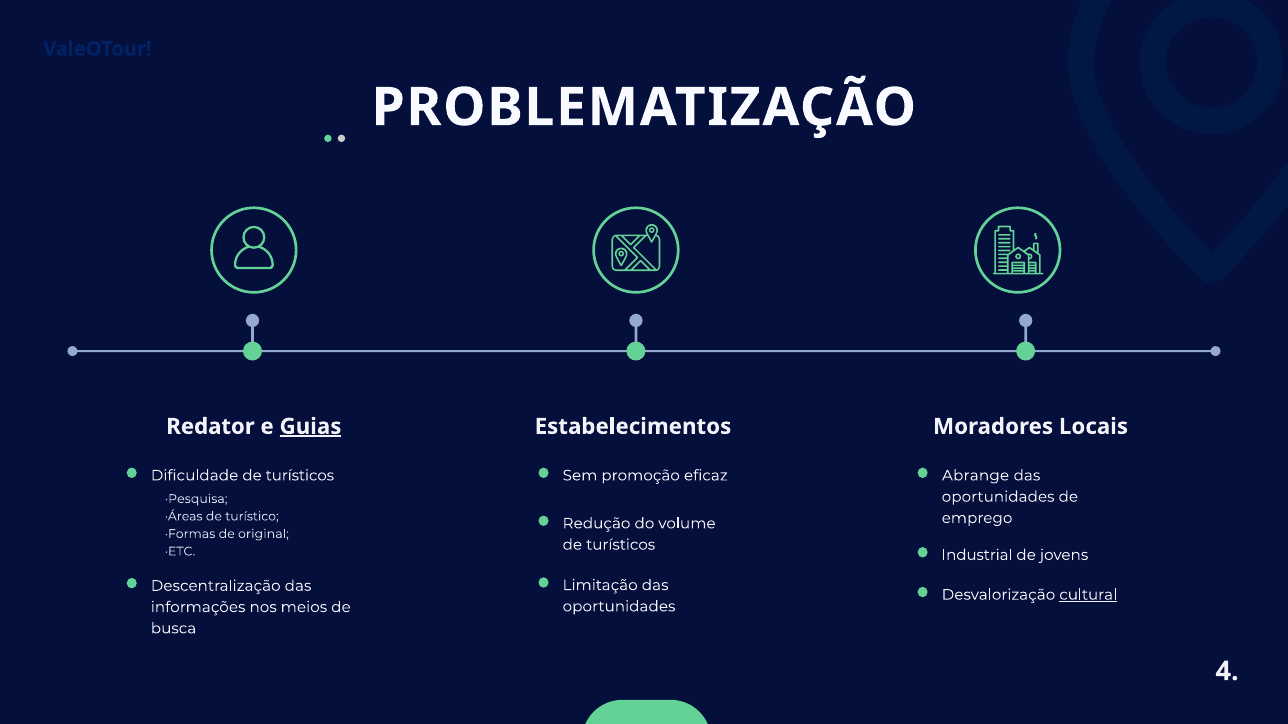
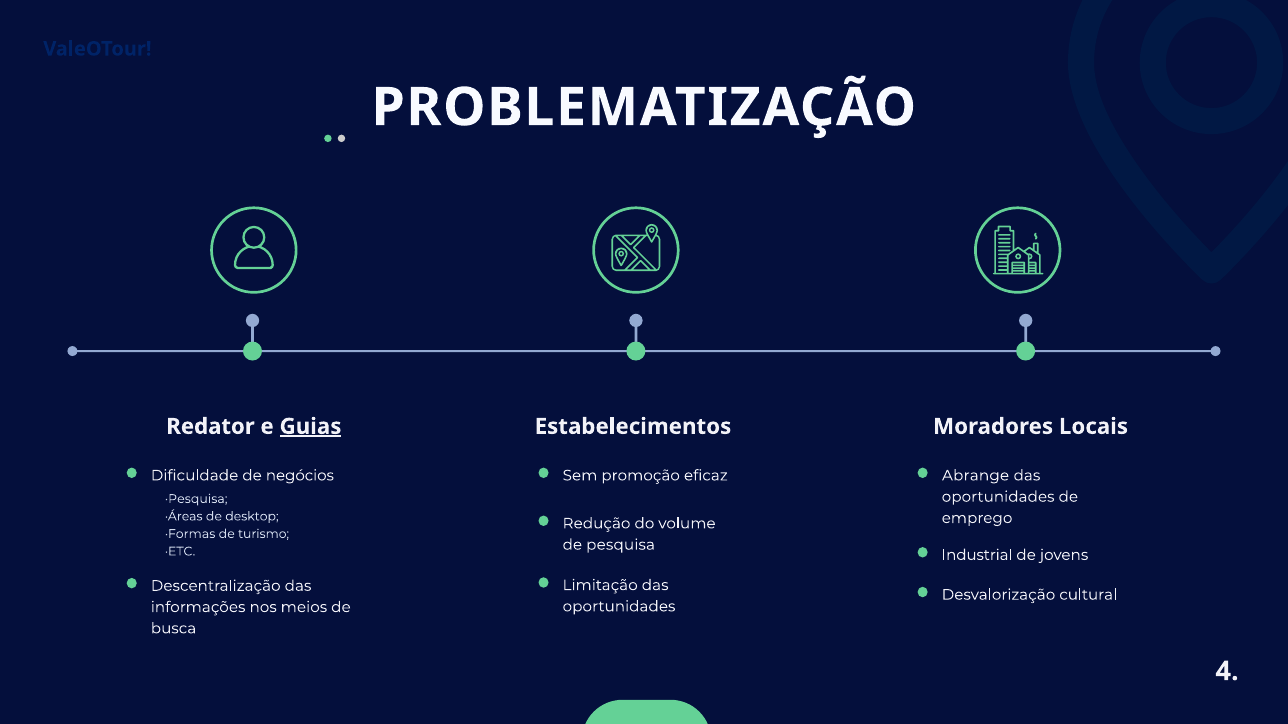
Dificuldade de turísticos: turísticos -> negócios (300, 476)
turístico: turístico -> desktop (252, 517)
original: original -> turismo (264, 534)
turísticos: turísticos -> pesquisa (621, 545)
cultural underline: present -> none (1088, 595)
